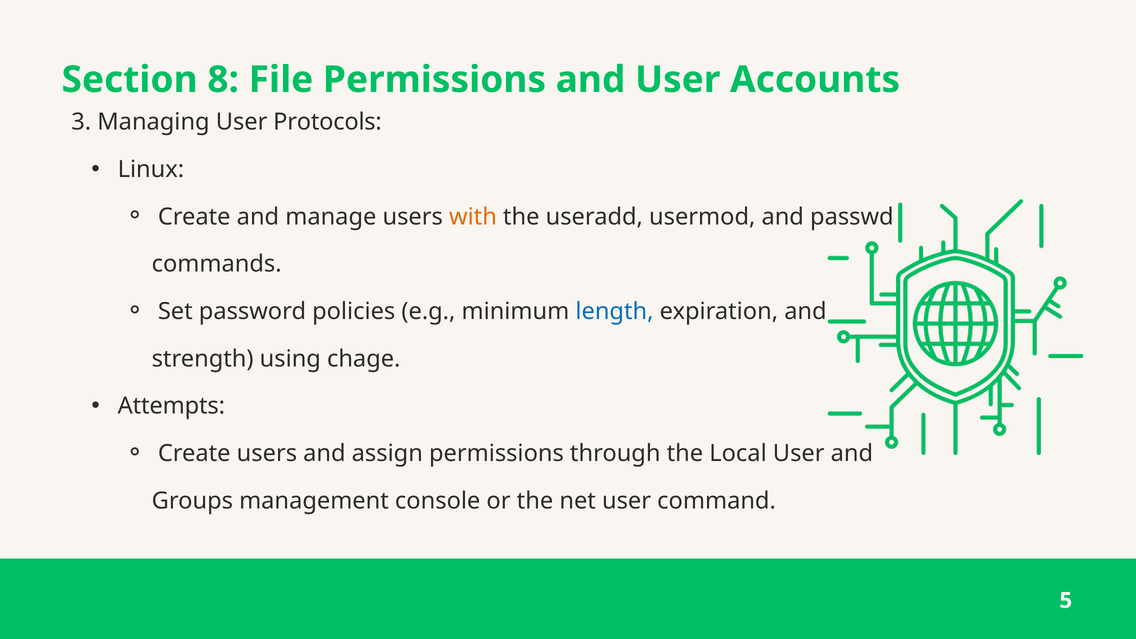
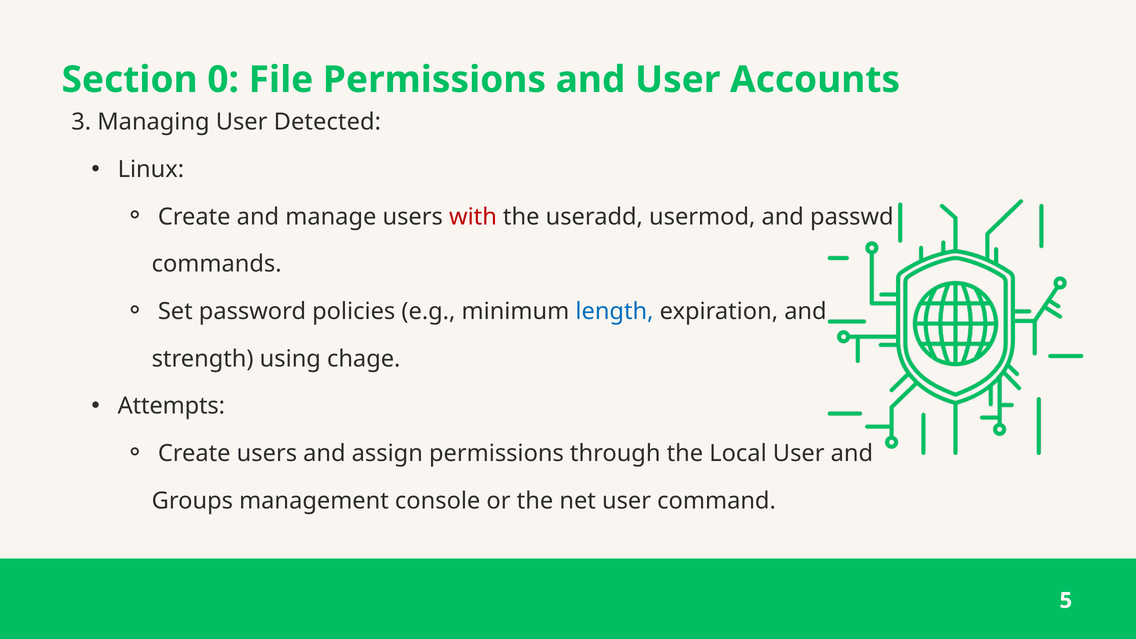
8: 8 -> 0 (223, 80)
Protocols: Protocols -> Detected (327, 122)
with colour: orange -> red (473, 217)
